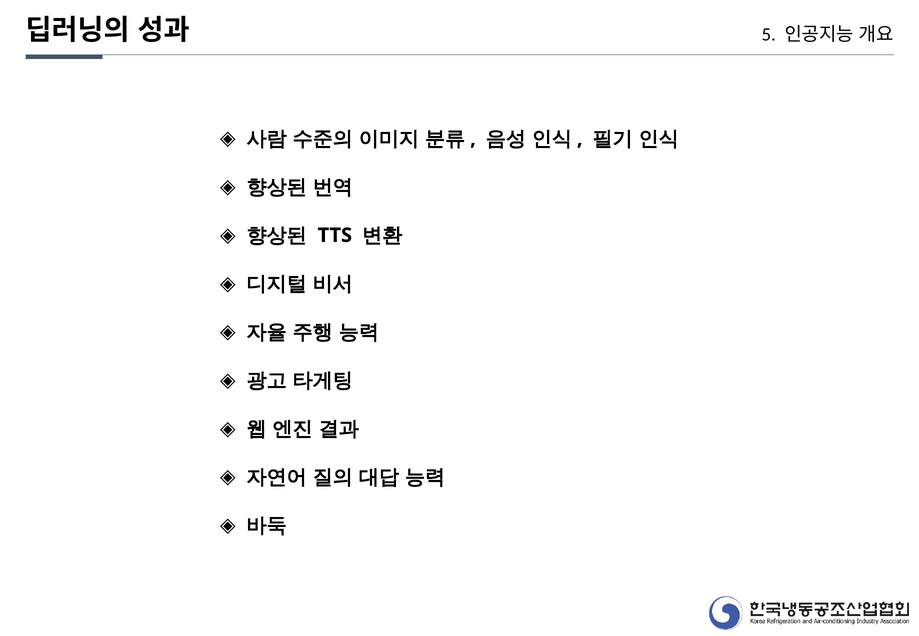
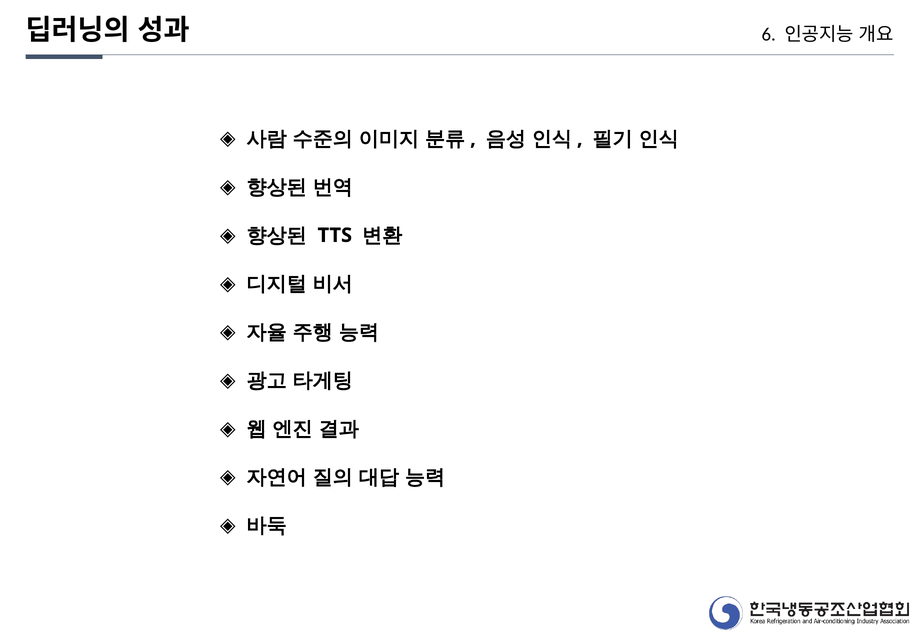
5: 5 -> 6 (769, 35)
